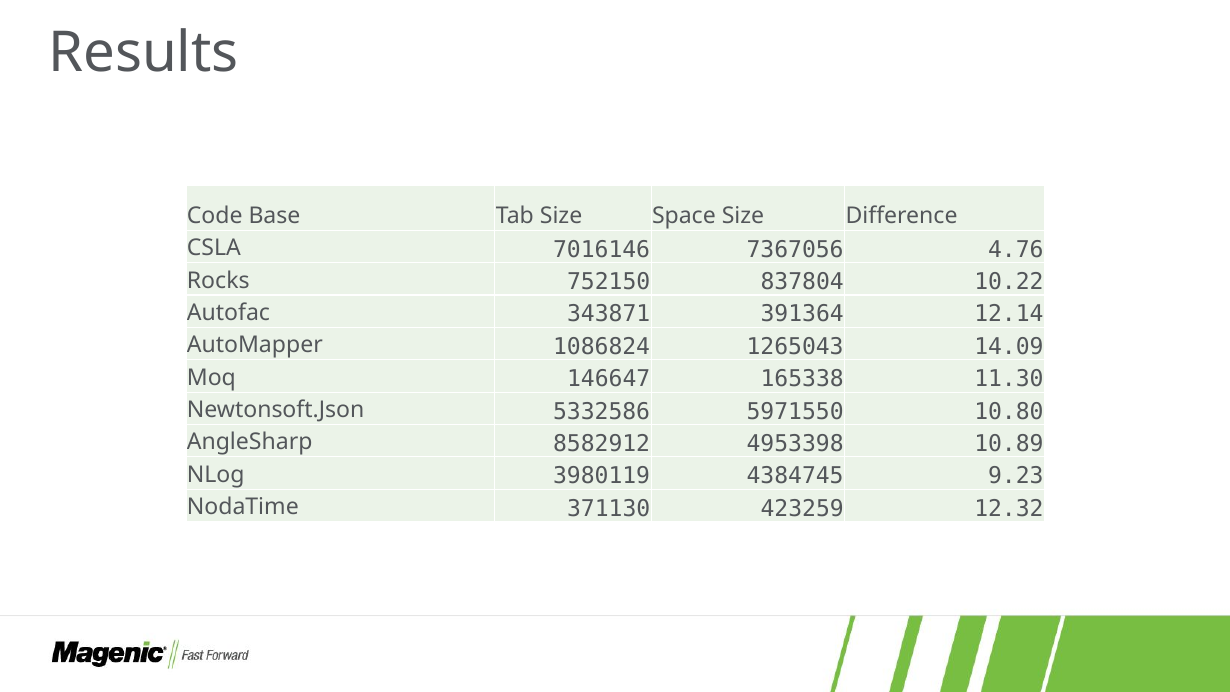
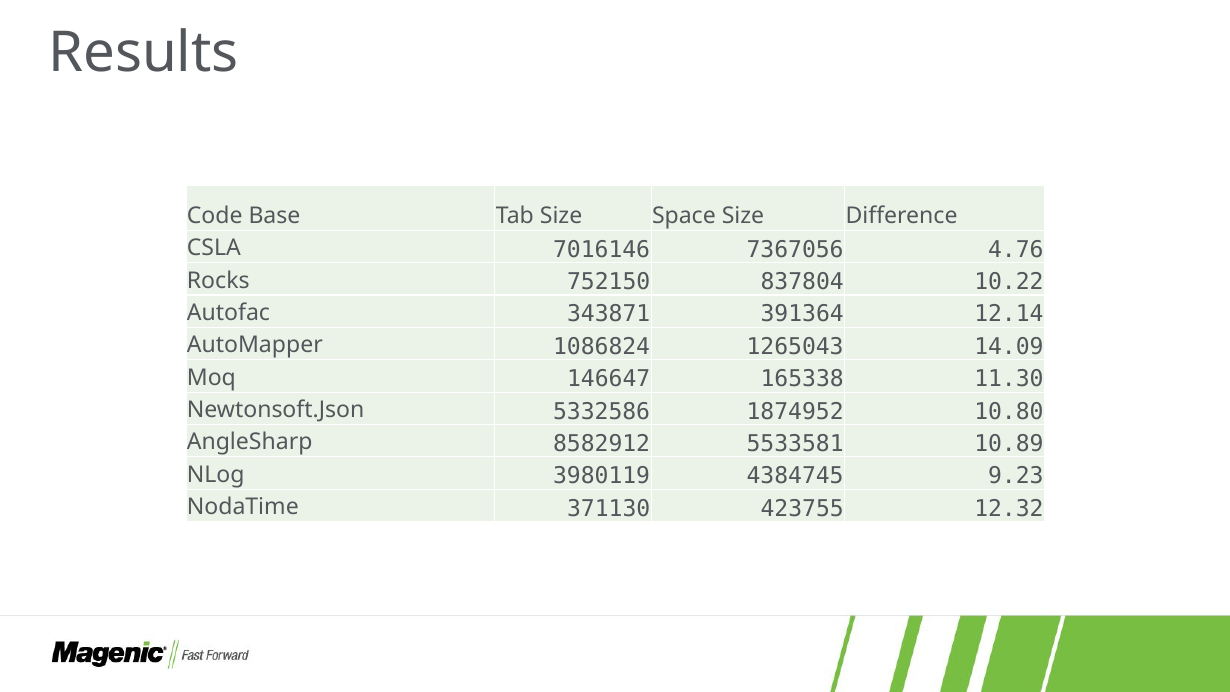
5971550: 5971550 -> 1874952 (795, 411)
4953398: 4953398 -> 5533581 (795, 444)
423259: 423259 -> 423755 (802, 508)
